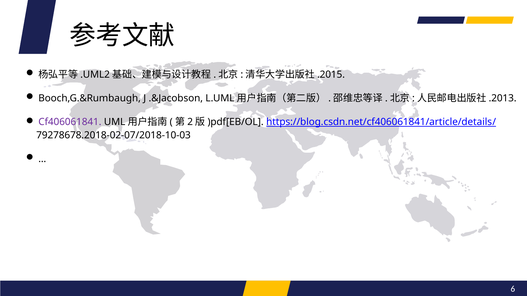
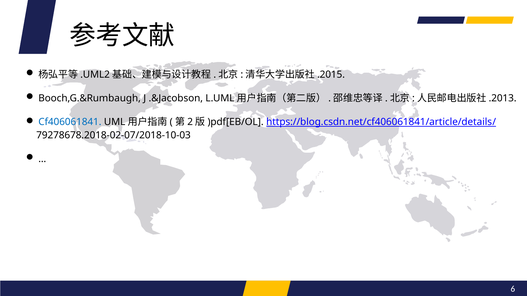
Cf406061841 colour: purple -> blue (70, 122)
